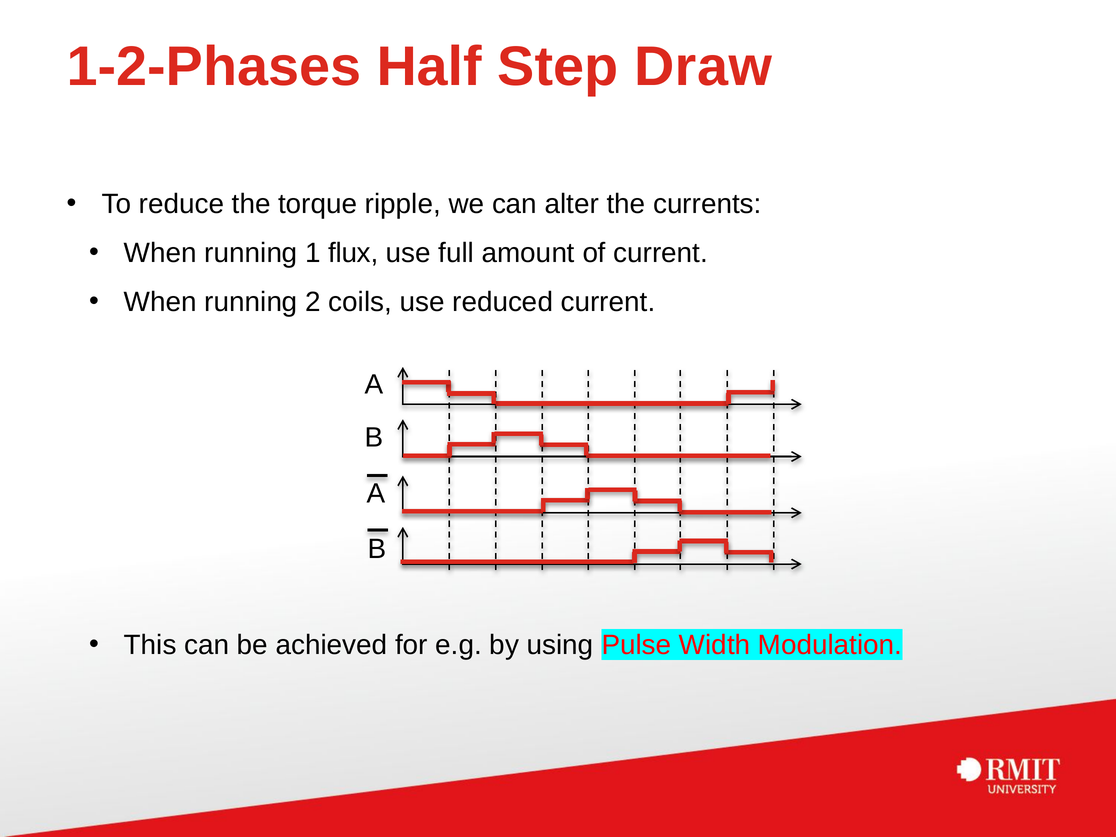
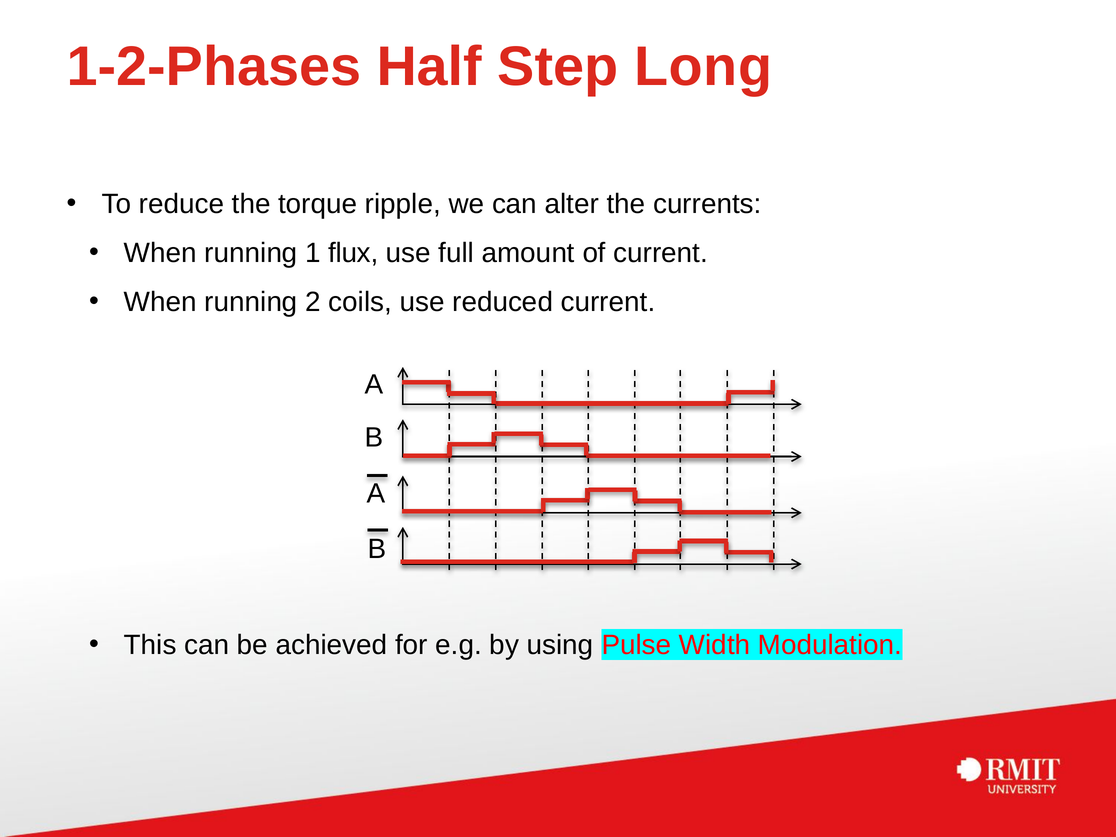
Draw: Draw -> Long (703, 67)
